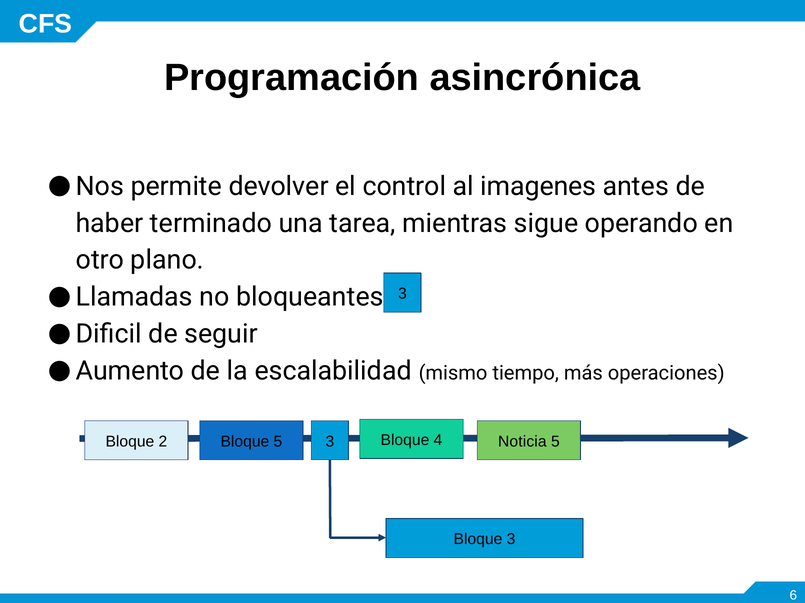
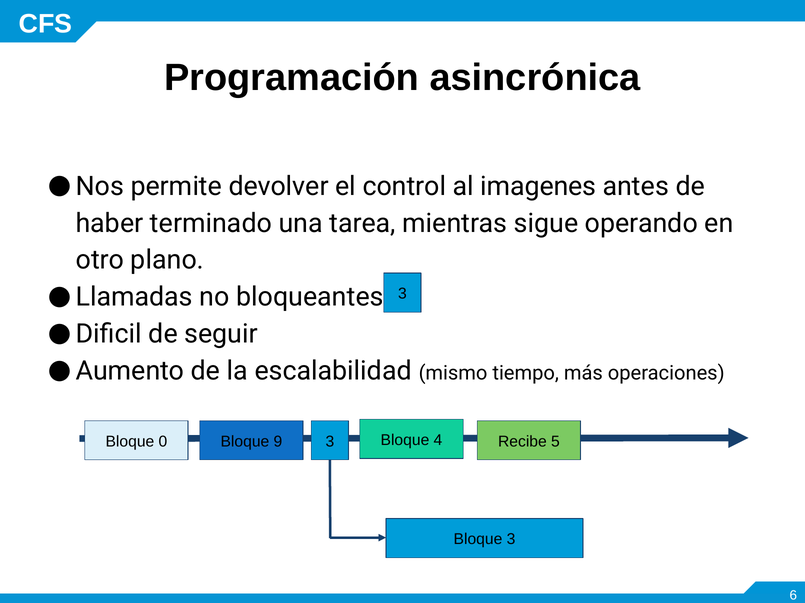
Noticia: Noticia -> Recibe (522, 442)
2: 2 -> 0 (163, 442)
Bloque 5: 5 -> 9 (278, 442)
